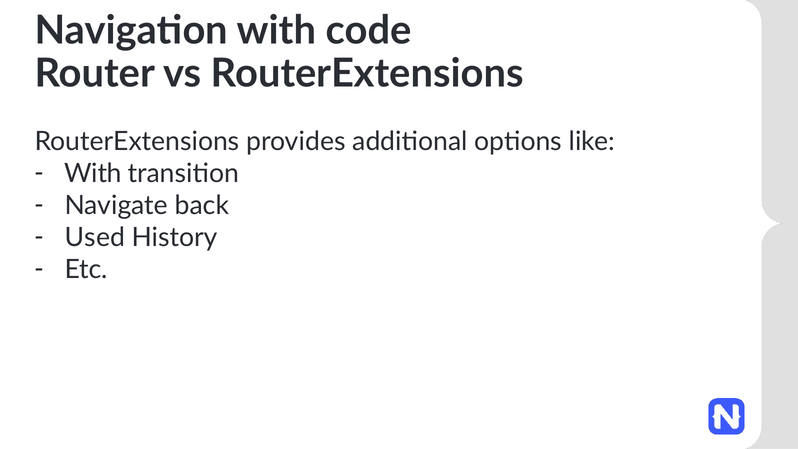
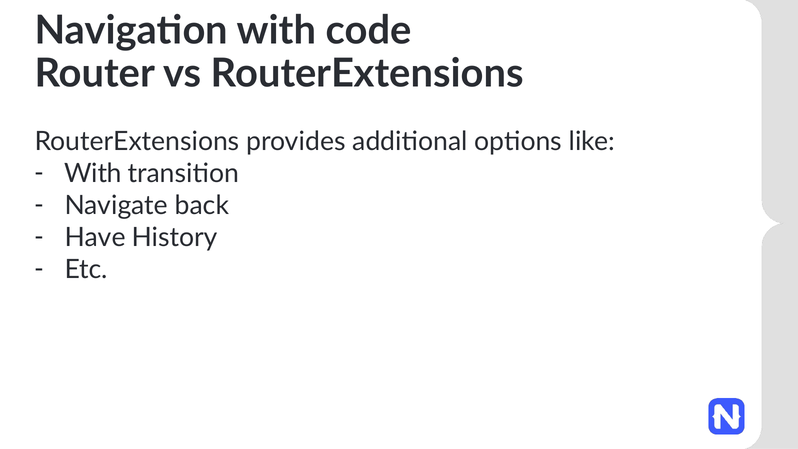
Used: Used -> Have (95, 237)
